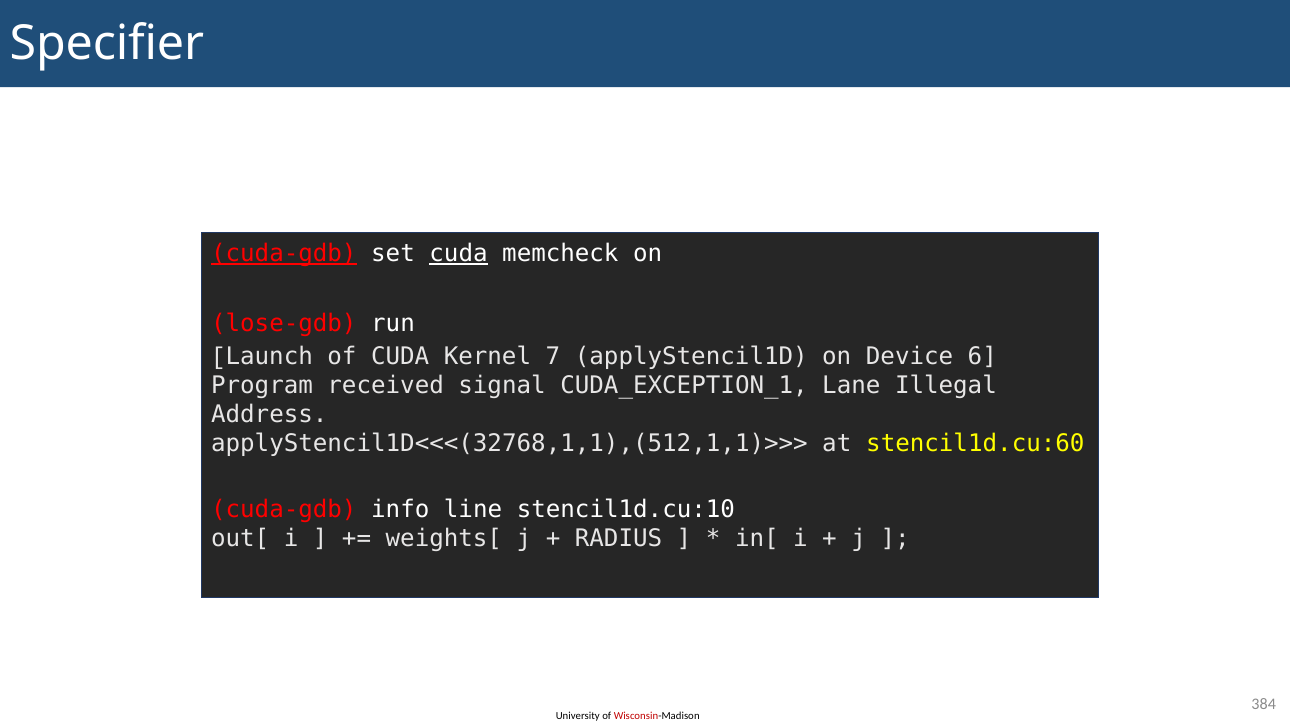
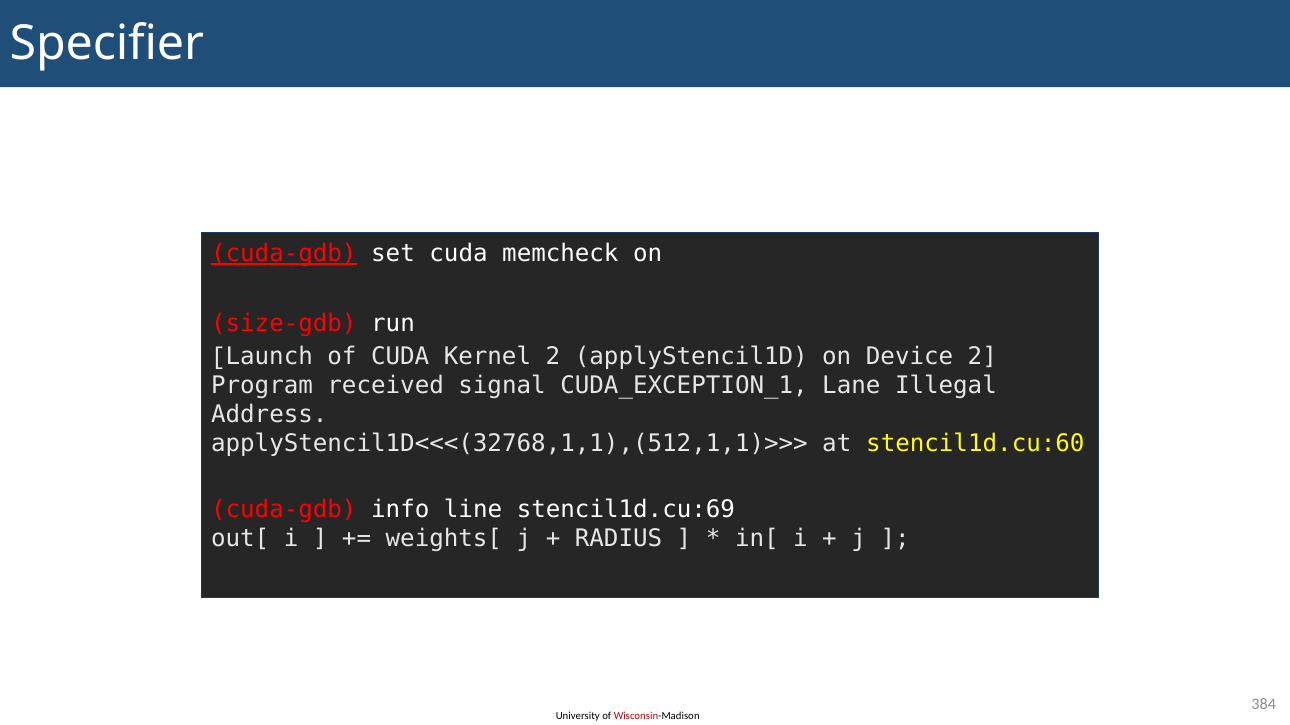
cuda underline: present -> none (459, 254)
lose-gdb: lose-gdb -> size-gdb (284, 324)
Kernel 7: 7 -> 2 (553, 357)
Device 6: 6 -> 2 (982, 357)
stencil1d.cu:10: stencil1d.cu:10 -> stencil1d.cu:69 (626, 510)
